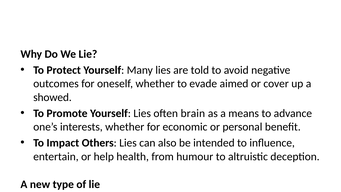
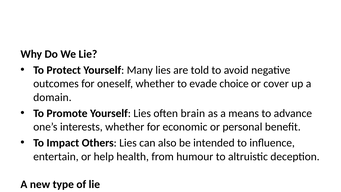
evade aimed: aimed -> choice (234, 84)
showed: showed -> domain (52, 97)
